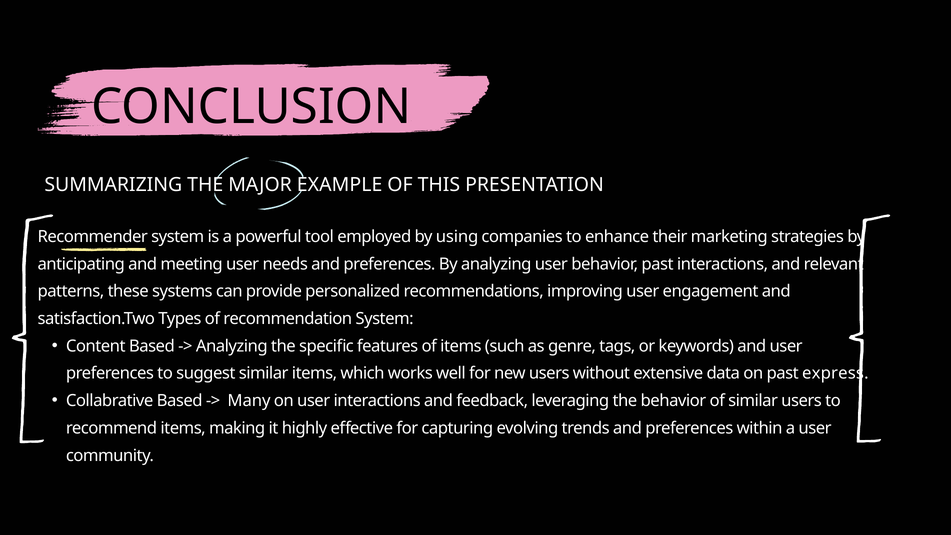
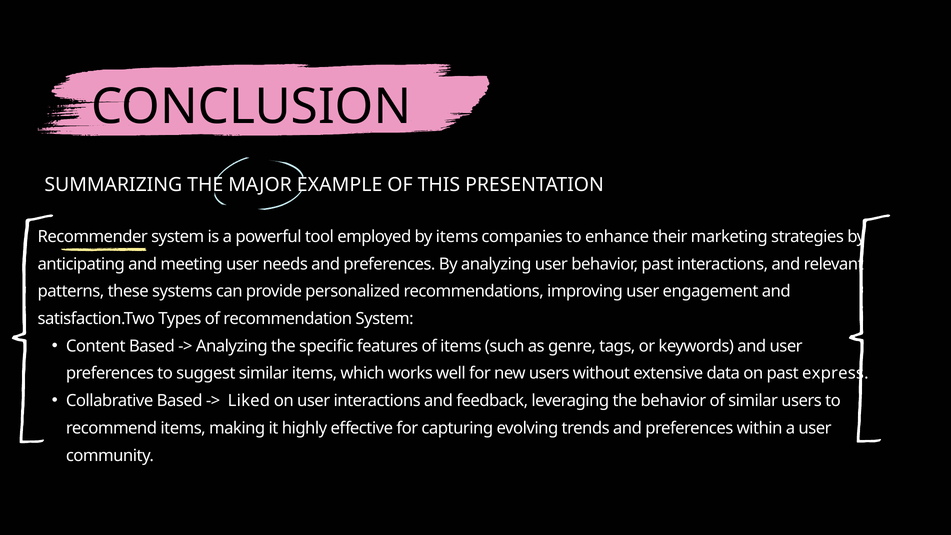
by using: using -> items (457, 237)
Many: Many -> Liked (249, 401)
